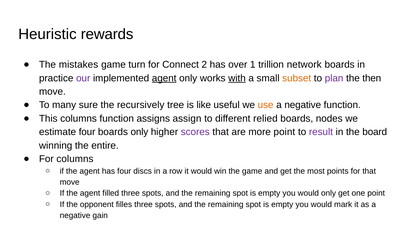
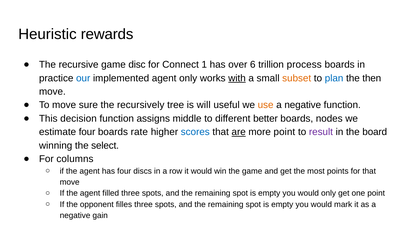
mistakes: mistakes -> recursive (79, 65)
turn: turn -> disc (137, 65)
2: 2 -> 1 (204, 65)
1: 1 -> 6 (253, 65)
network: network -> process (304, 65)
our colour: purple -> blue (83, 78)
agent underline: present -> none (164, 78)
plan colour: purple -> blue (334, 78)
To many: many -> move (64, 105)
like: like -> will (204, 105)
This columns: columns -> decision (79, 119)
assign: assign -> middle (187, 119)
relied: relied -> better (265, 119)
boards only: only -> rate (139, 132)
scores colour: purple -> blue (195, 132)
are underline: none -> present (239, 132)
entire: entire -> select (105, 146)
